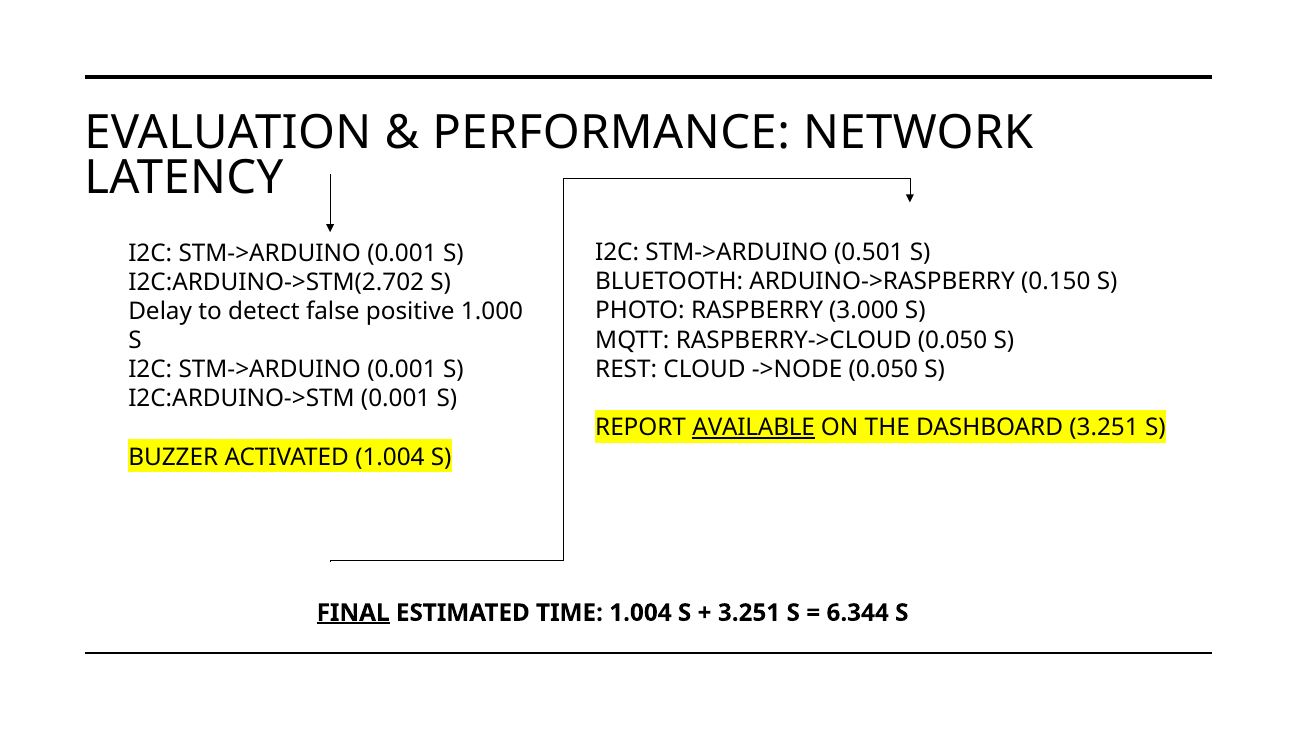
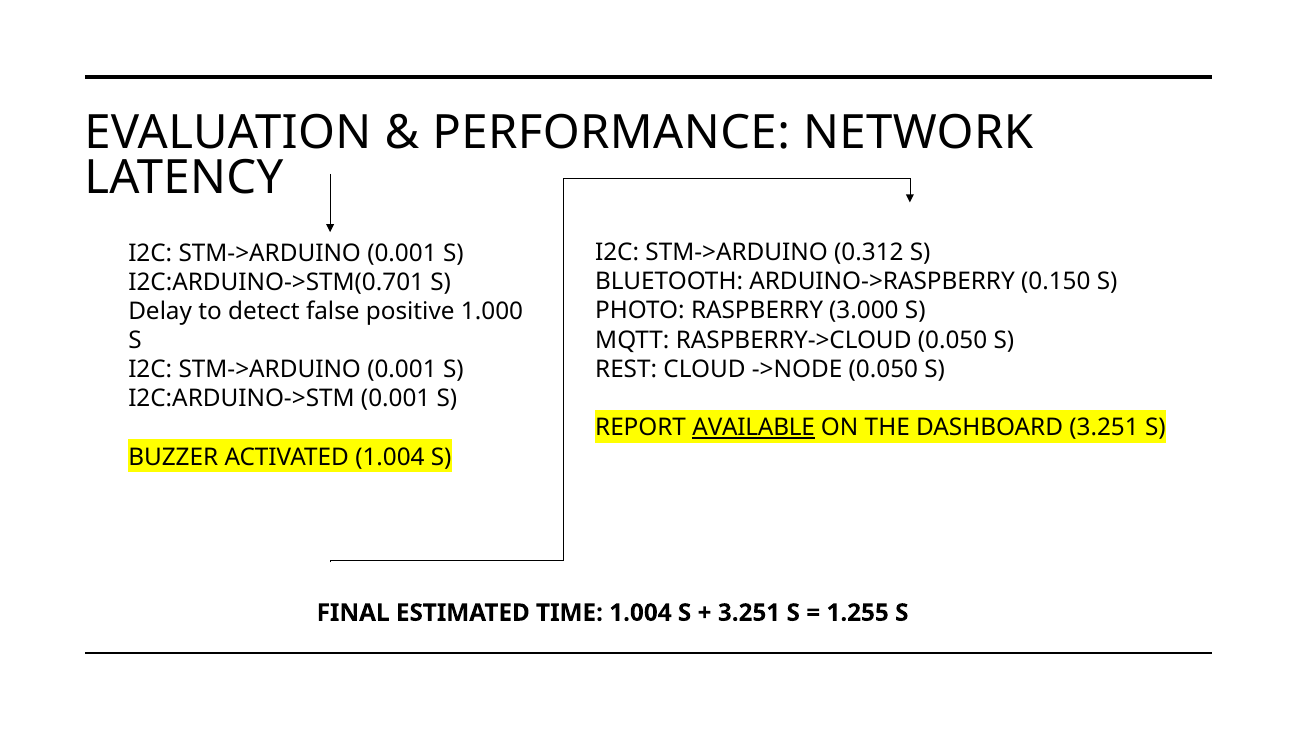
0.501: 0.501 -> 0.312 (869, 253)
I2C:ARDUINO->STM(2.702: I2C:ARDUINO->STM(2.702 -> I2C:ARDUINO->STM(0.701 (276, 283)
FINAL underline: present -> none (353, 613)
6.344: 6.344 -> 1.255 (858, 613)
